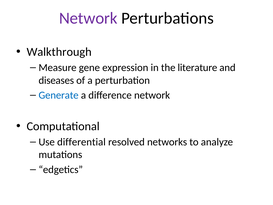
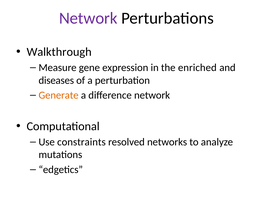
literature: literature -> enriched (197, 67)
Generate colour: blue -> orange (59, 95)
differential: differential -> constraints (81, 142)
